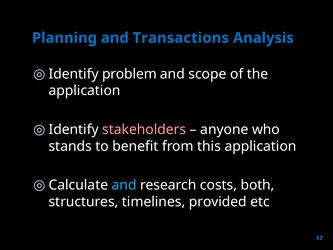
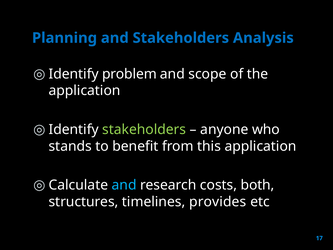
and Transactions: Transactions -> Stakeholders (181, 38)
stakeholders colour: pink -> light green (144, 129)
provided: provided -> provides (218, 202)
